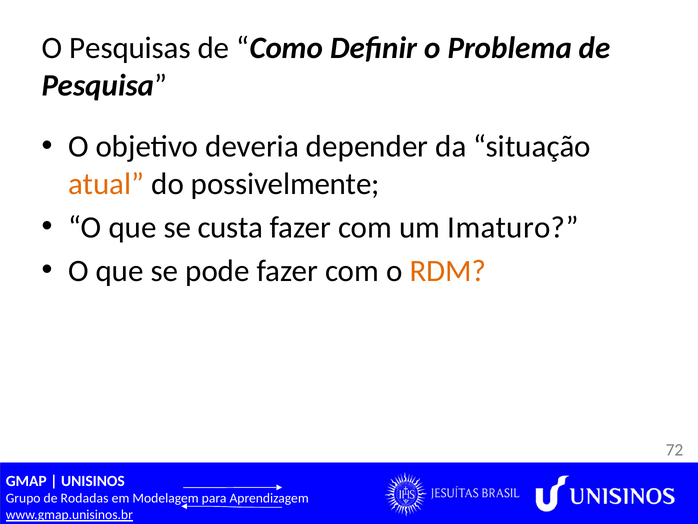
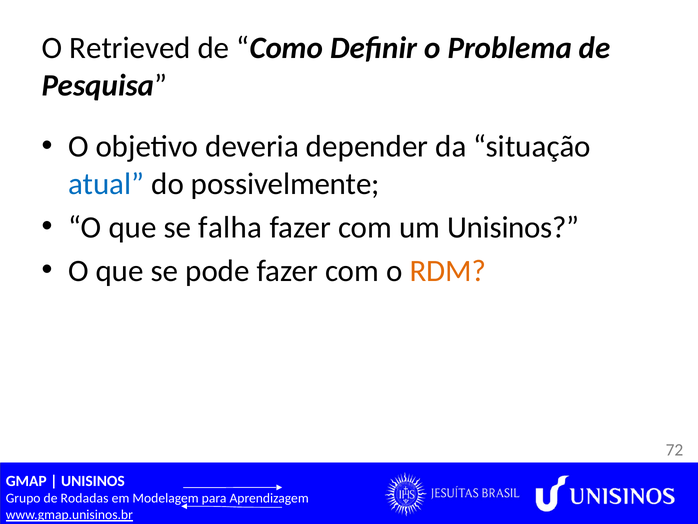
Pesquisas: Pesquisas -> Retrieved (130, 48)
atual colour: orange -> blue (106, 184)
custa: custa -> falha (230, 227)
um Imaturo: Imaturo -> Unisinos (513, 227)
